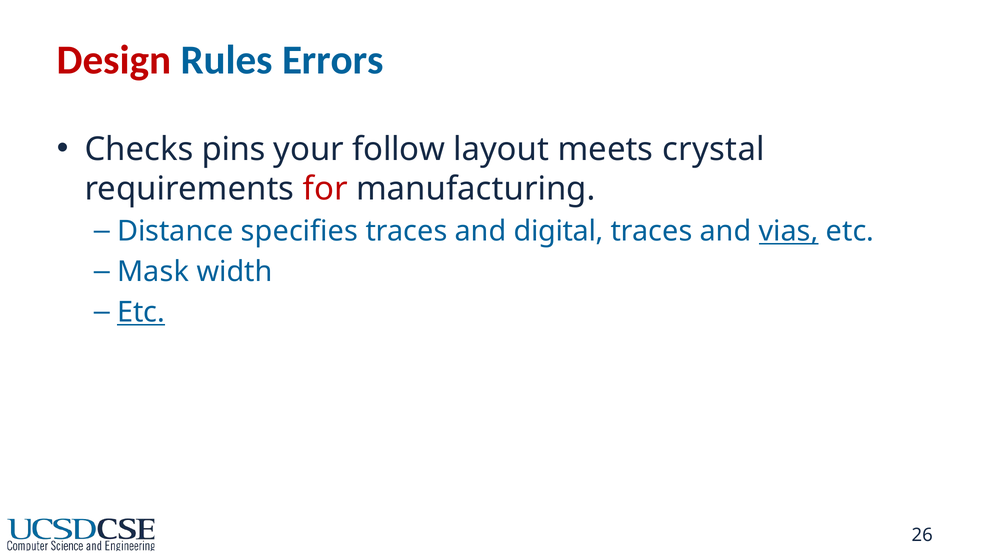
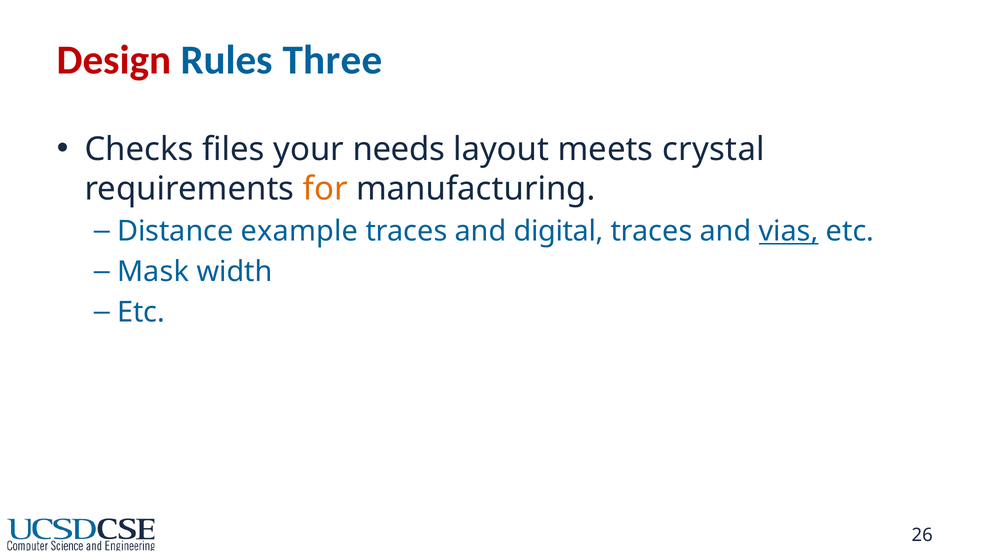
Errors: Errors -> Three (333, 60)
pins: pins -> files (233, 149)
follow: follow -> needs (399, 149)
for colour: red -> orange (325, 189)
specifies: specifies -> example (299, 231)
Etc underline: present -> none (141, 312)
